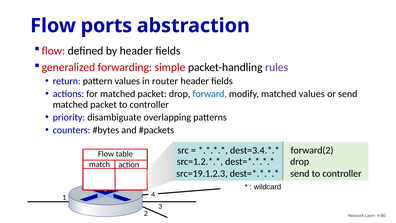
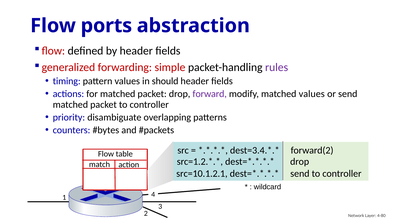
return: return -> timing (67, 81)
router: router -> should (165, 81)
forward colour: blue -> purple (210, 94)
src=19.1.2.3: src=19.1.2.3 -> src=10.1.2.1 (202, 173)
